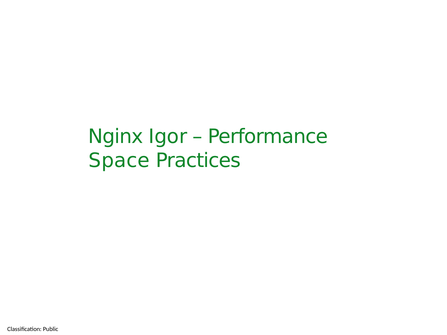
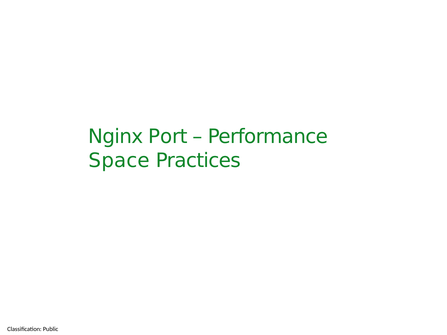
Igor: Igor -> Port (168, 137)
